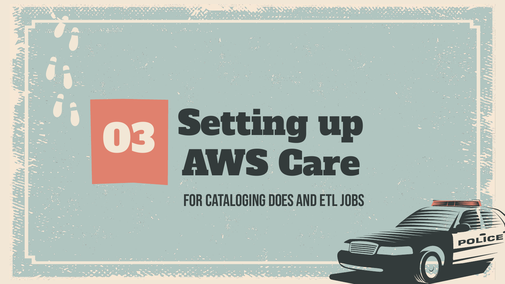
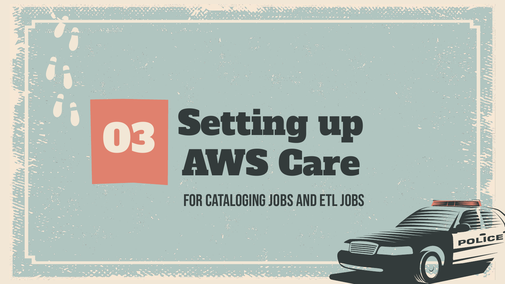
Cataloging Does: Does -> Jobs (281, 200)
